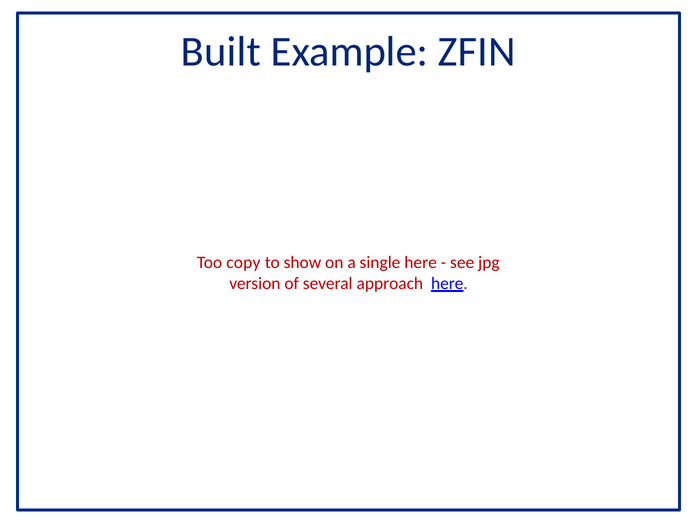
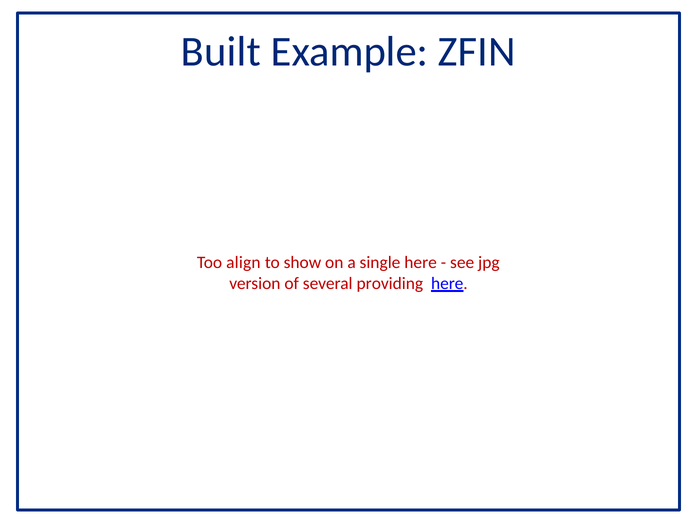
copy: copy -> align (243, 262)
approach: approach -> providing (390, 283)
